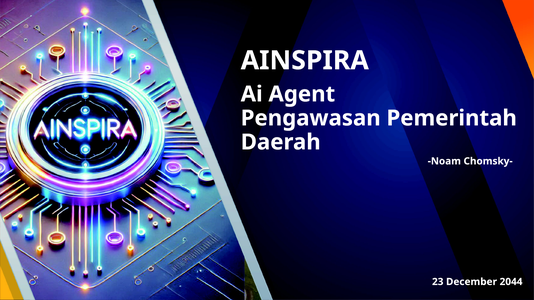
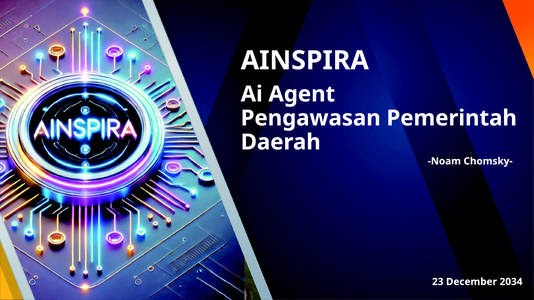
2044: 2044 -> 2034 (511, 282)
